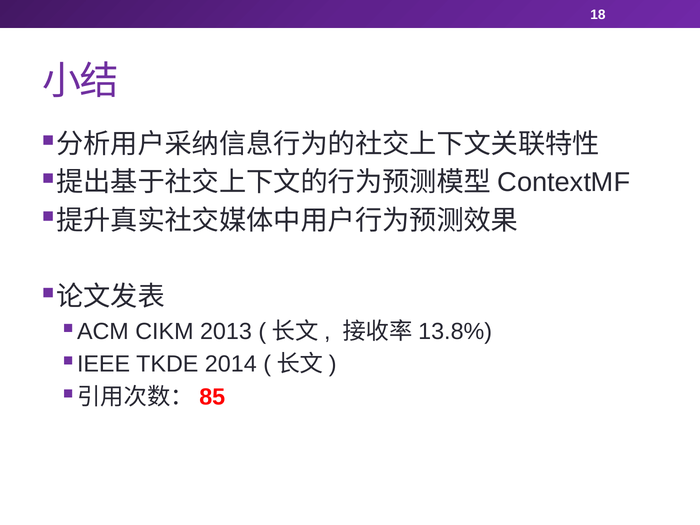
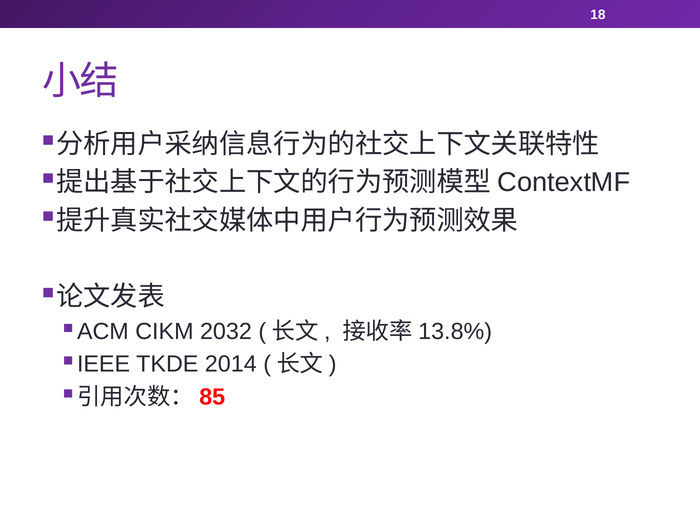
2013: 2013 -> 2032 (226, 332)
